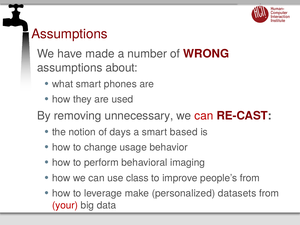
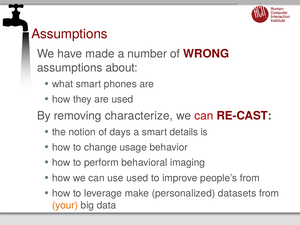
unnecessary: unnecessary -> characterize (139, 116)
based: based -> details (184, 132)
use class: class -> used (137, 178)
your colour: red -> orange (65, 205)
